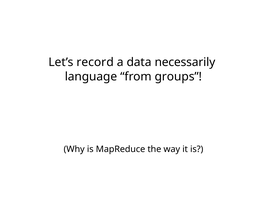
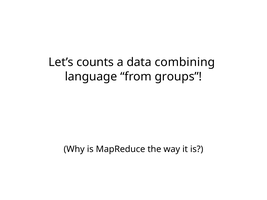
record: record -> counts (95, 62)
necessarily: necessarily -> combining (185, 62)
